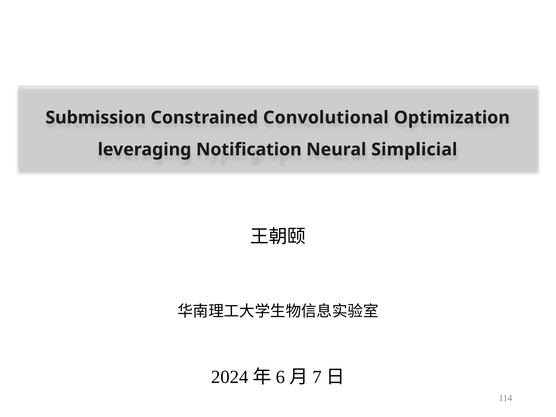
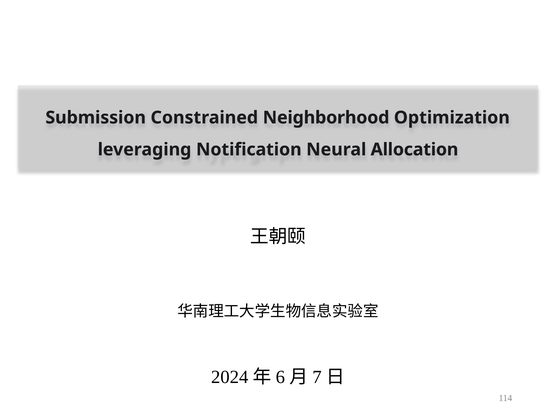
Convolutional: Convolutional -> Neighborhood (326, 118)
Simplicial: Simplicial -> Allocation (414, 150)
